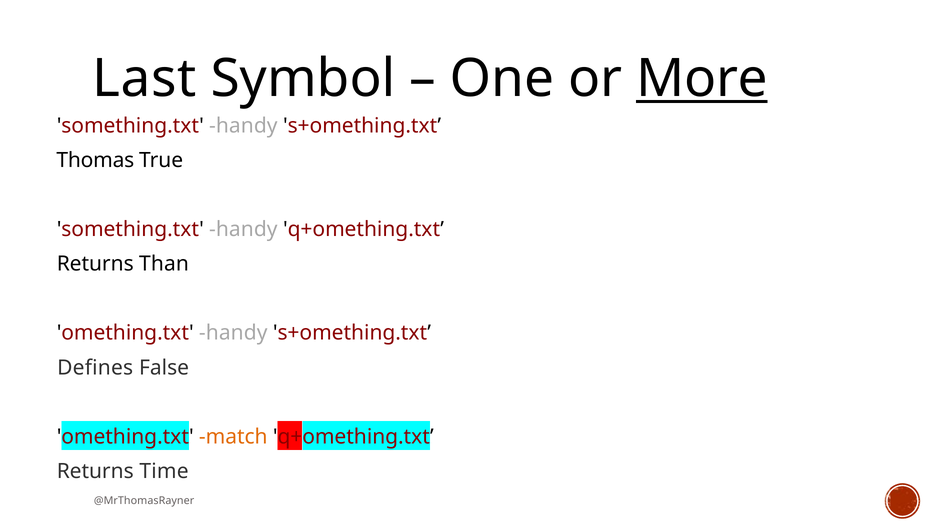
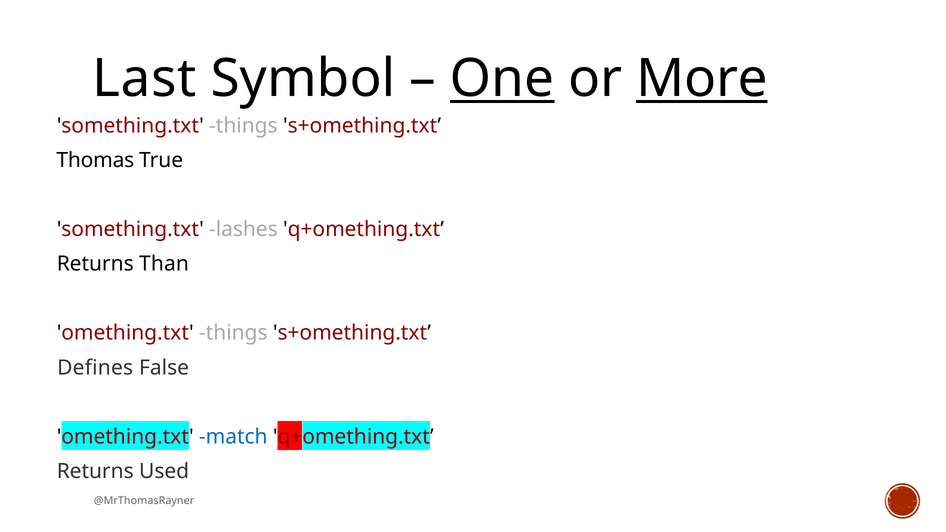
One underline: none -> present (502, 79)
handy: handy -> things (243, 126)
handy: handy -> lashes (243, 230)
omething.txt handy: handy -> things (233, 333)
match colour: orange -> blue (233, 437)
Time: Time -> Used (164, 471)
